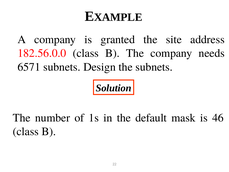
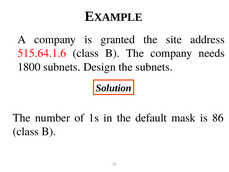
182.56.0.0: 182.56.0.0 -> 515.64.1.6 (42, 53)
6571: 6571 -> 1800 (29, 67)
46: 46 -> 86 (218, 118)
